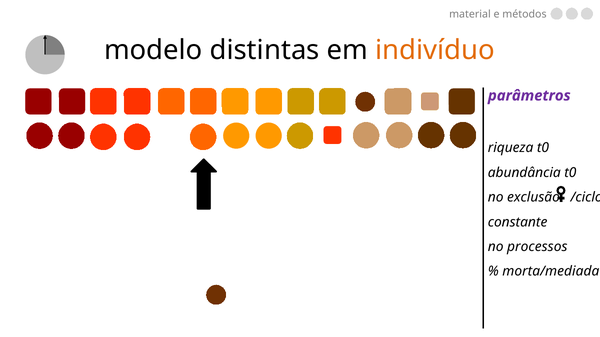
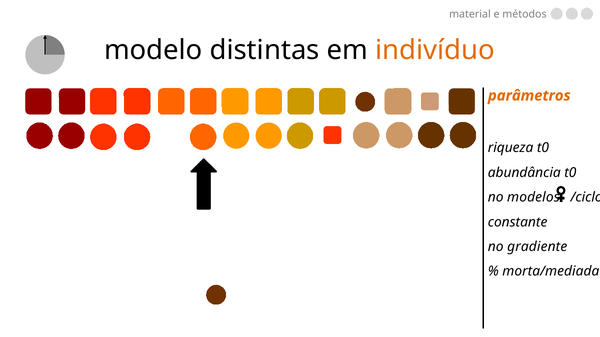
parâmetros colour: purple -> orange (529, 96)
exclusão: exclusão -> modelos (533, 198)
processos: processos -> gradiente (537, 247)
